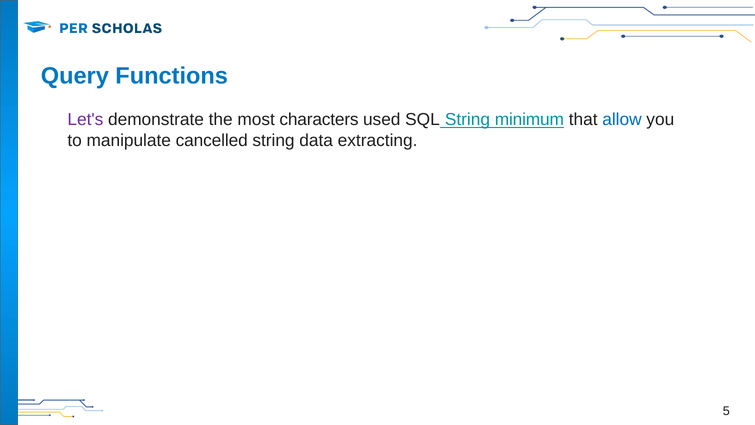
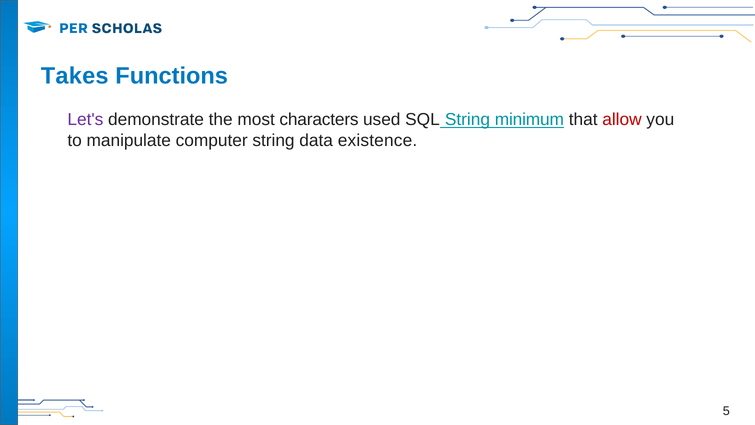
Query: Query -> Takes (75, 76)
allow colour: blue -> red (622, 120)
cancelled: cancelled -> computer (212, 140)
extracting: extracting -> existence (378, 140)
